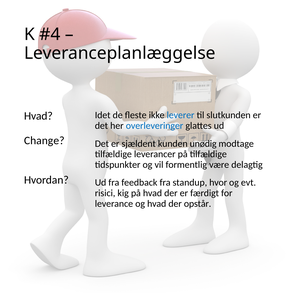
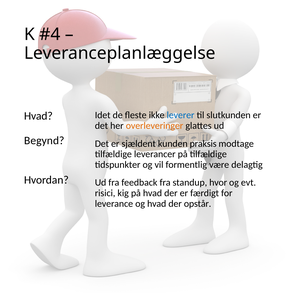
overleveringer colour: blue -> orange (155, 126)
Change: Change -> Begynd (44, 141)
unødig: unødig -> praksis (203, 144)
